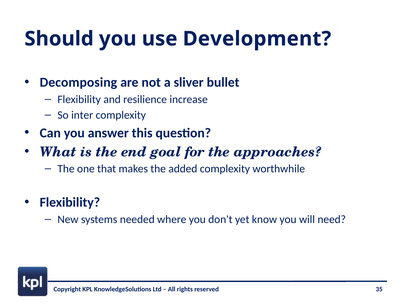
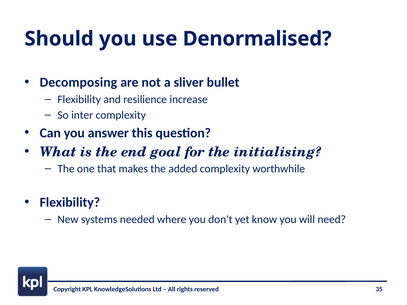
Development: Development -> Denormalised (257, 39)
approaches: approaches -> initialising (278, 152)
